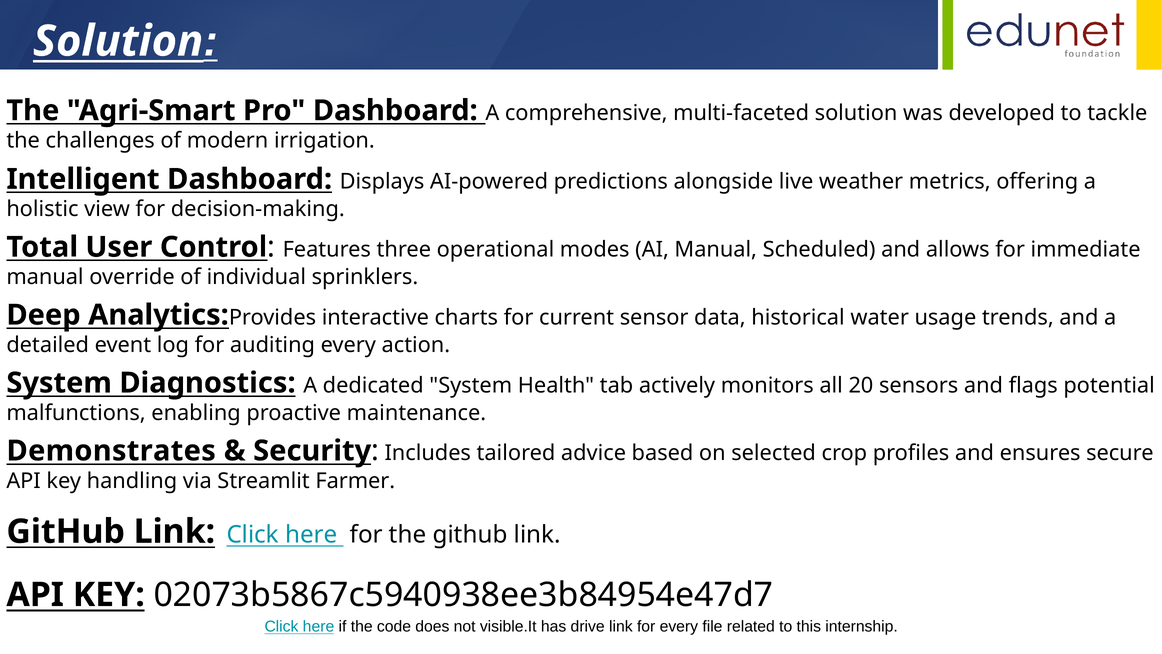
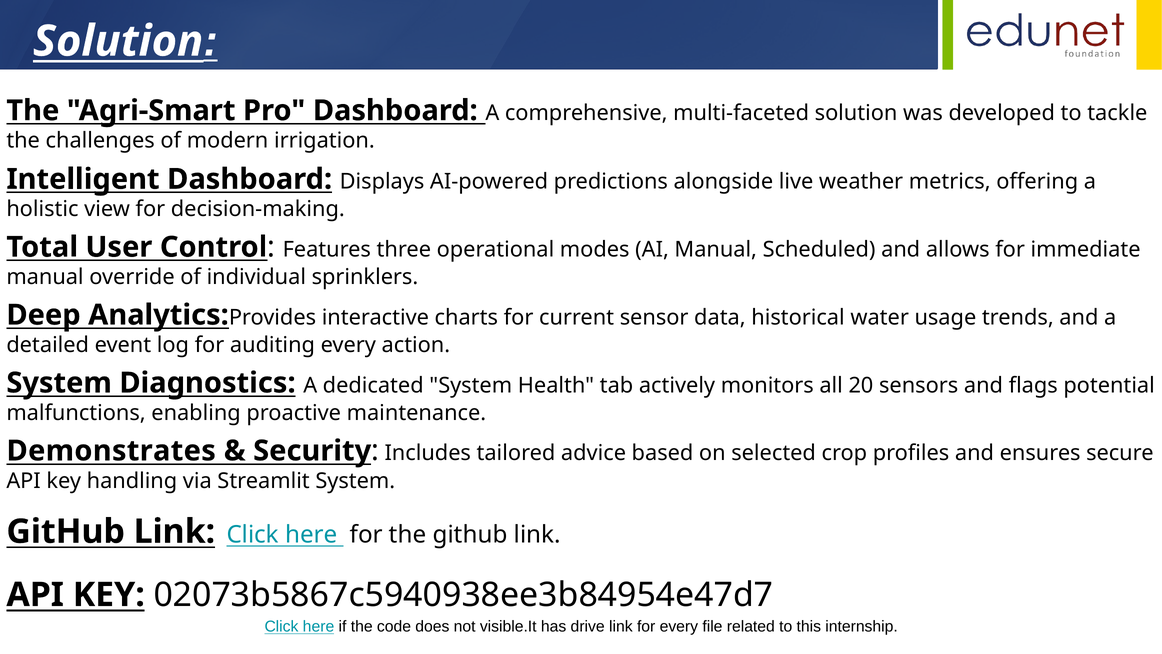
Streamlit Farmer: Farmer -> System (355, 481)
